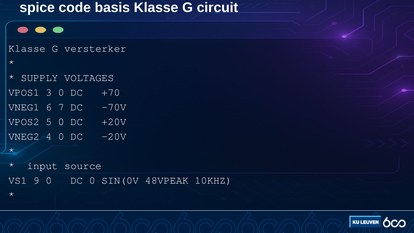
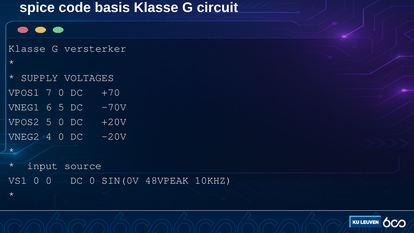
3: 3 -> 7 (49, 92)
6 7: 7 -> 5 (61, 107)
VS1 9: 9 -> 0 (36, 180)
